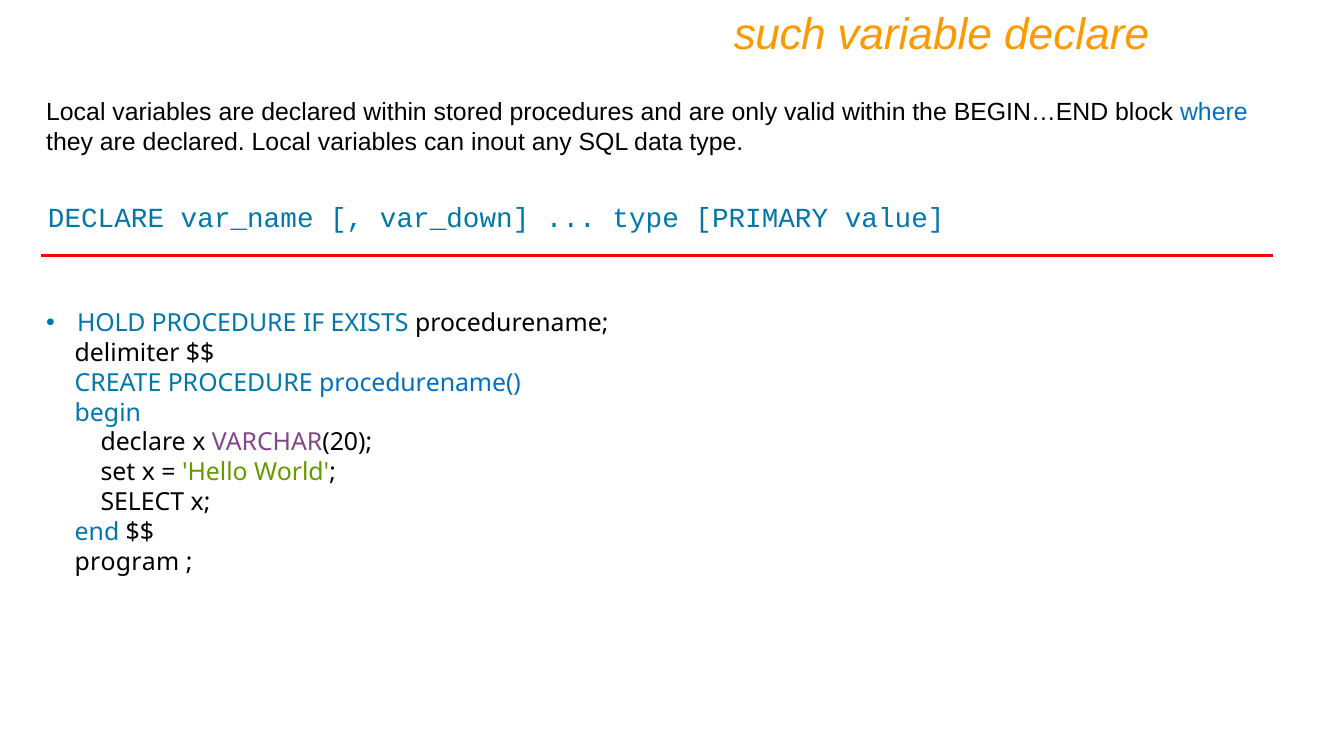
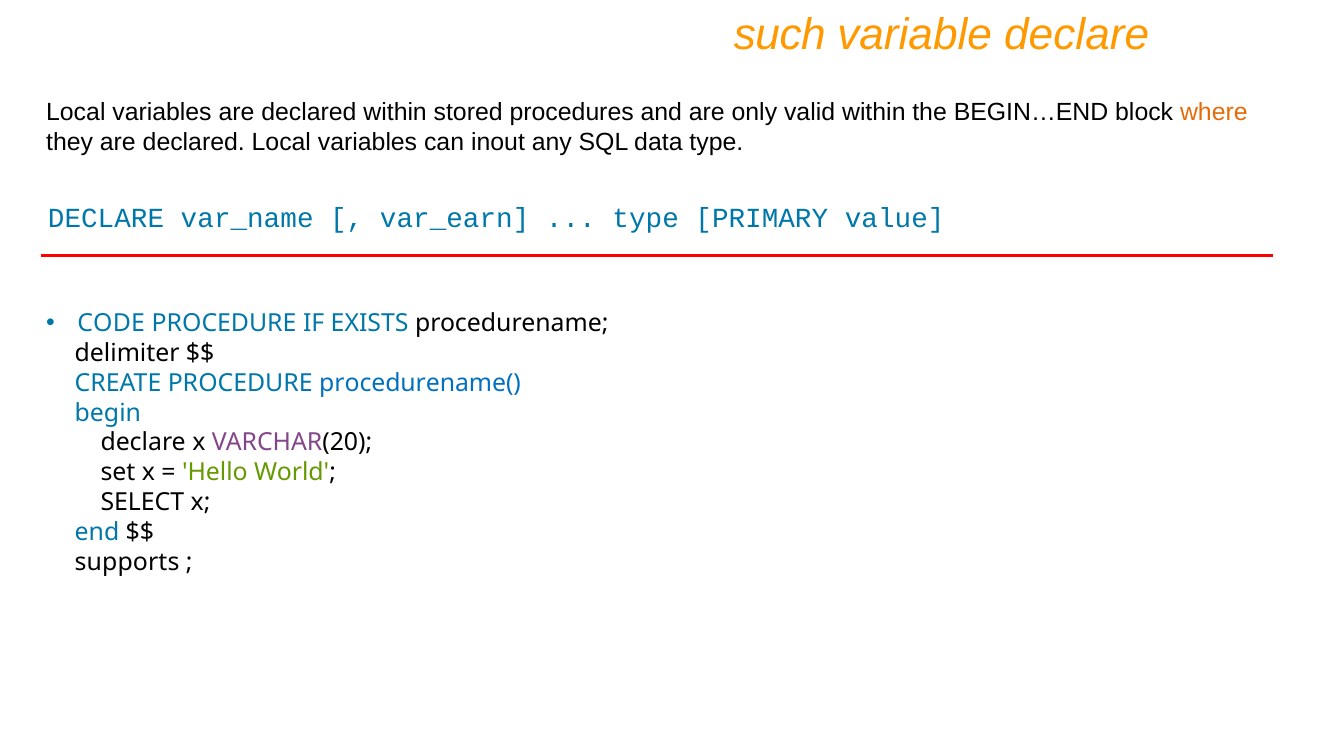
where colour: blue -> orange (1214, 113)
var_down: var_down -> var_earn (455, 219)
HOLD: HOLD -> CODE (111, 324)
program: program -> supports (127, 562)
